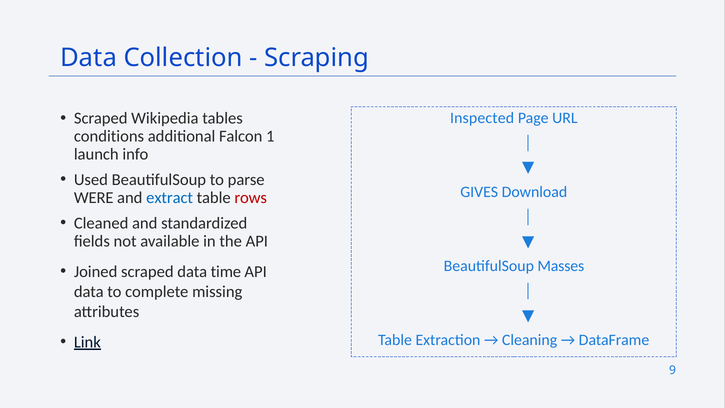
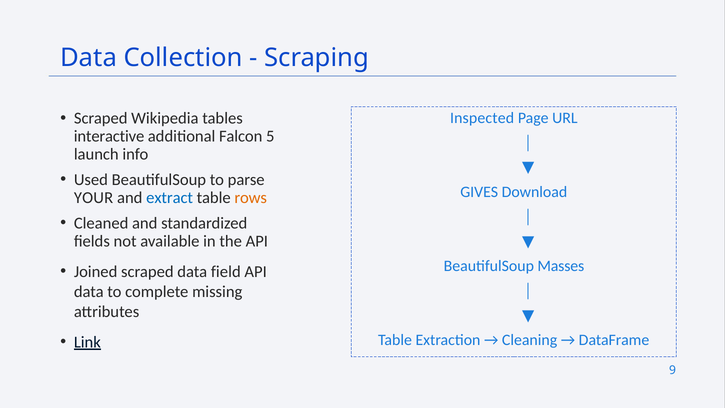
conditions: conditions -> interactive (109, 136)
1: 1 -> 5 (270, 136)
WERE: WERE -> YOUR (94, 197)
rows colour: red -> orange (251, 197)
time: time -> field (226, 272)
